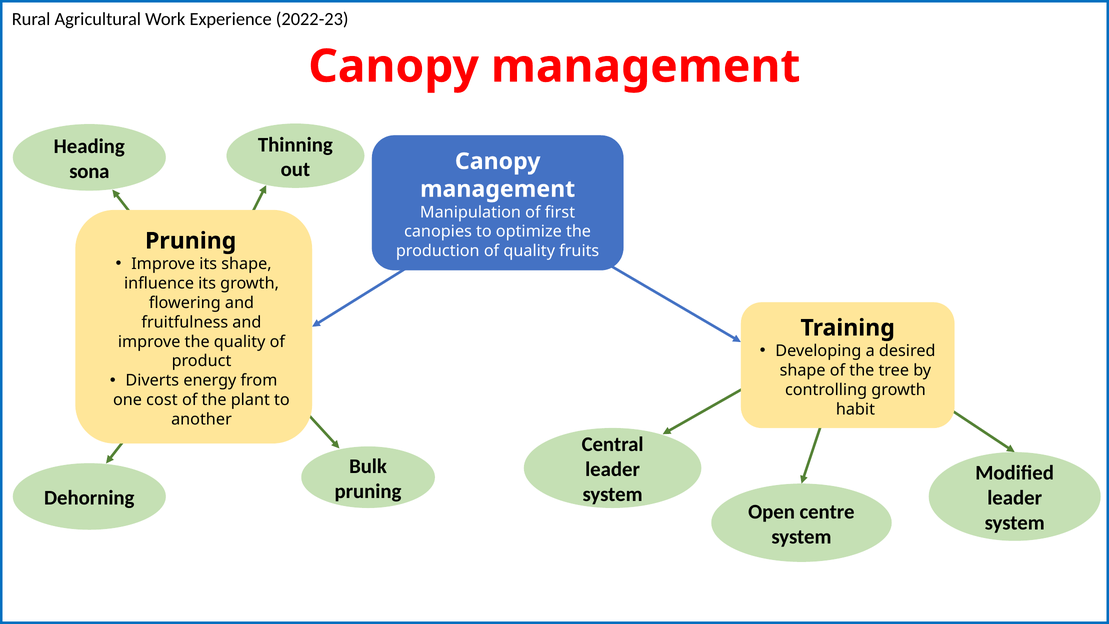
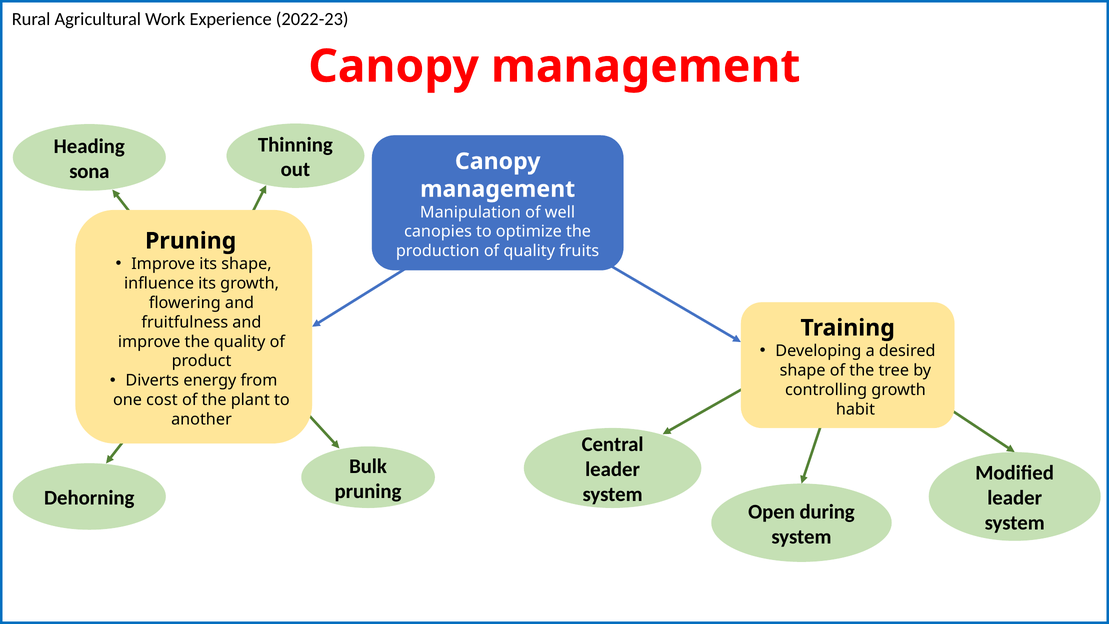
first: first -> well (560, 212)
centre: centre -> during (827, 512)
